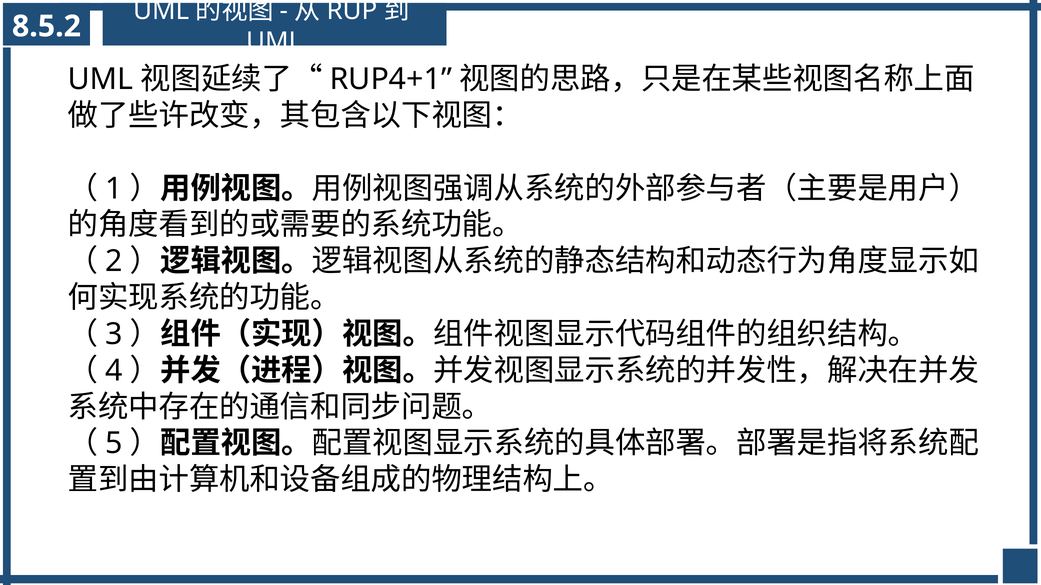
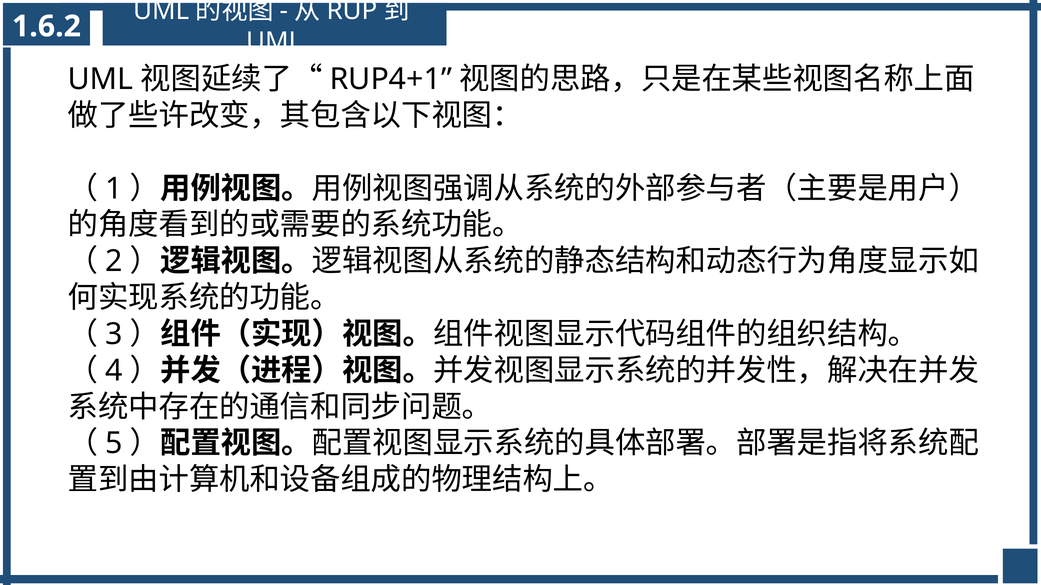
8.5.2: 8.5.2 -> 1.6.2 (46, 26)
